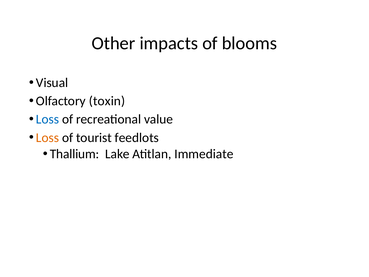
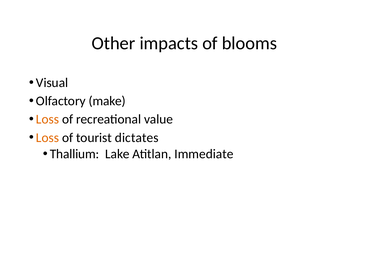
toxin: toxin -> make (107, 101)
Loss colour: blue -> orange (47, 119)
feedlots: feedlots -> dictates (137, 137)
